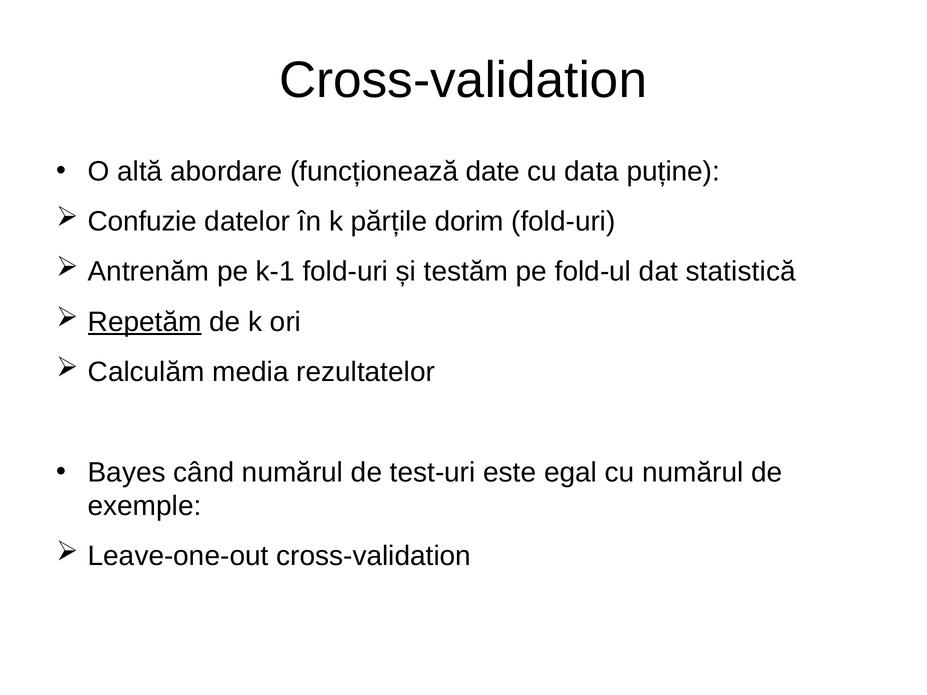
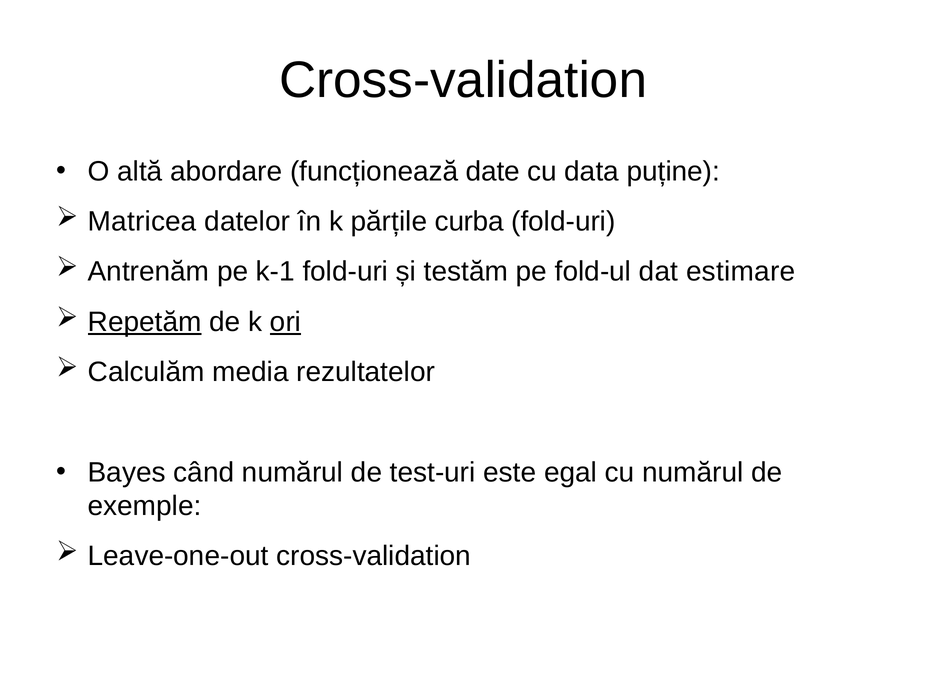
Confuzie: Confuzie -> Matricea (142, 222)
dorim: dorim -> curba (469, 222)
statistică: statistică -> estimare (741, 272)
ori underline: none -> present (285, 322)
